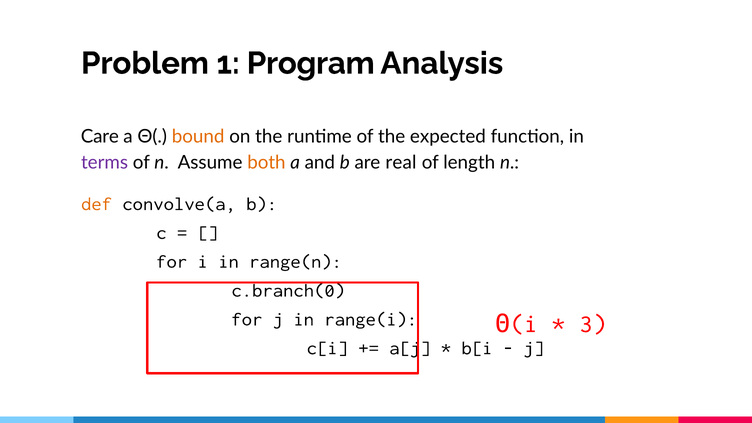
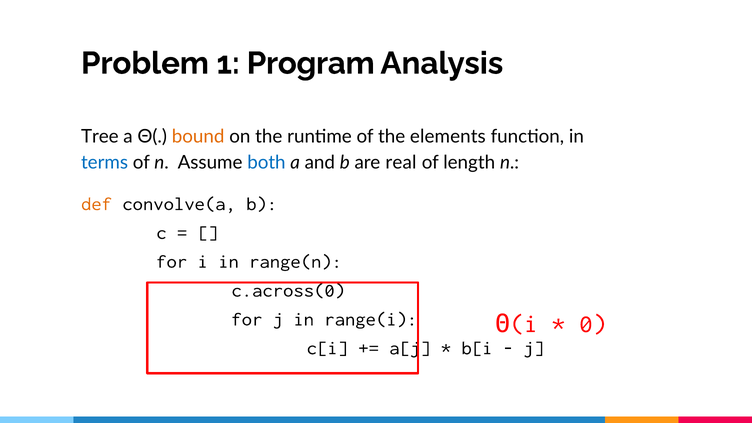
Care: Care -> Tree (100, 136)
expected: expected -> elements (448, 136)
terms colour: purple -> blue (105, 162)
both colour: orange -> blue (266, 162)
c.branch(0: c.branch(0 -> c.across(0 (288, 290)
3: 3 -> 0 (593, 324)
